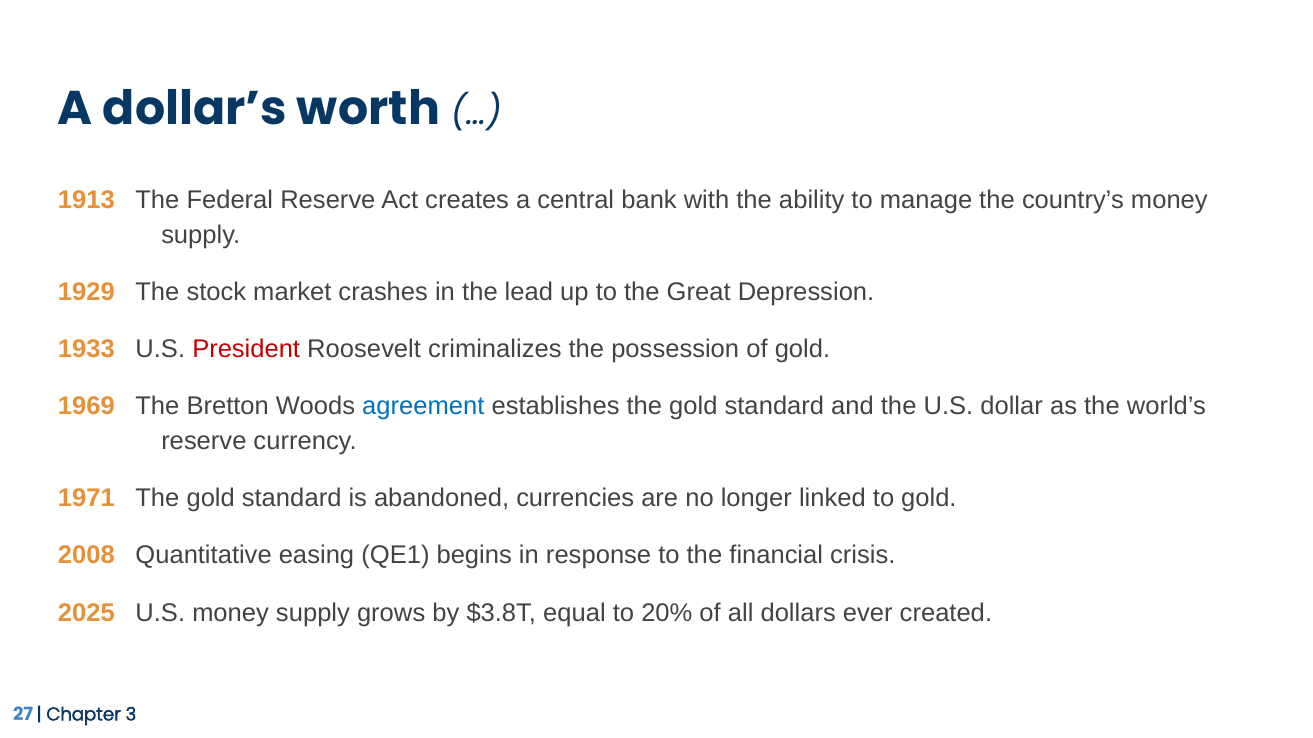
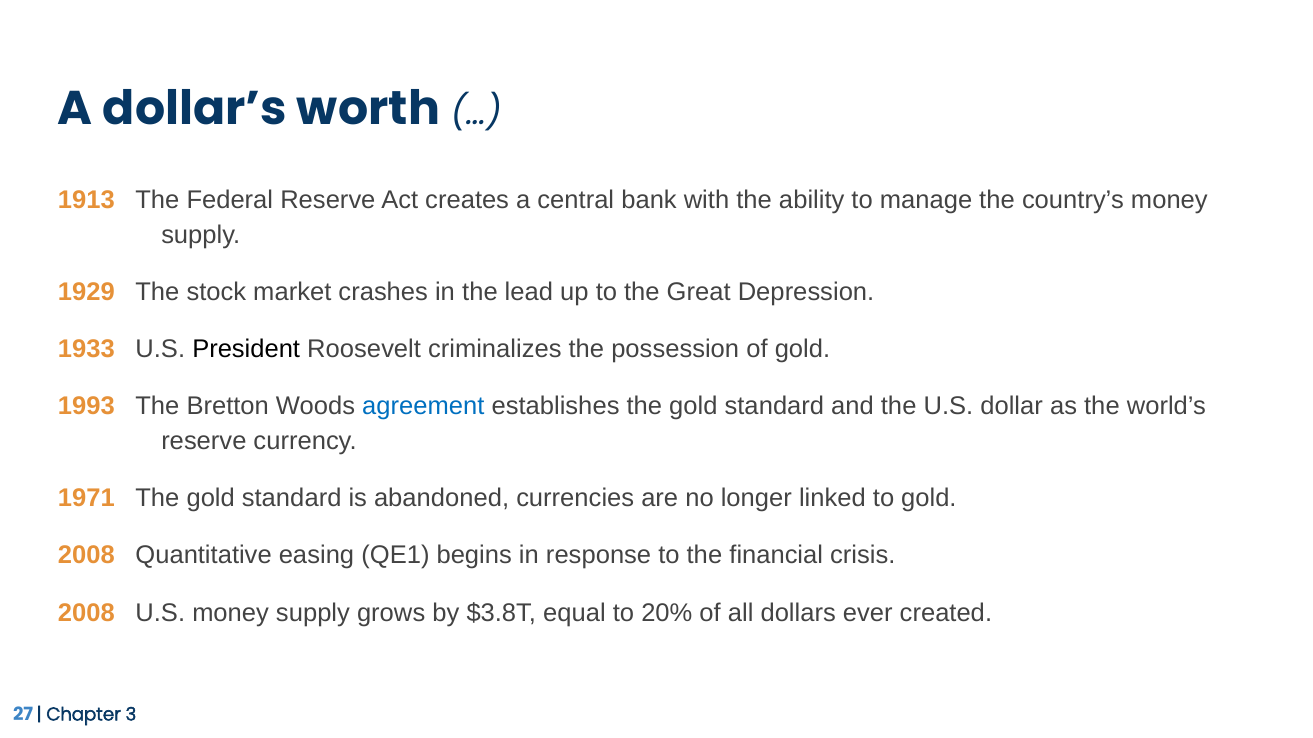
President colour: red -> black (246, 350)
1969: 1969 -> 1993 (86, 407)
2025: 2025 -> 2008 (86, 613)
